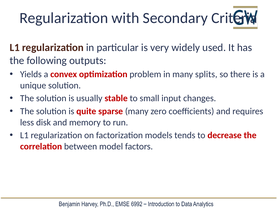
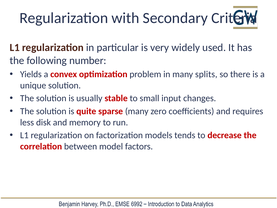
outputs: outputs -> number (88, 60)
